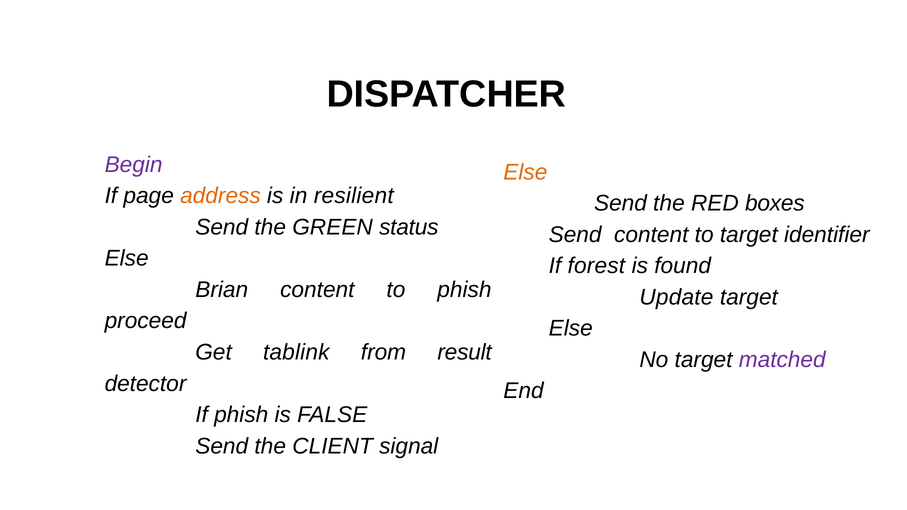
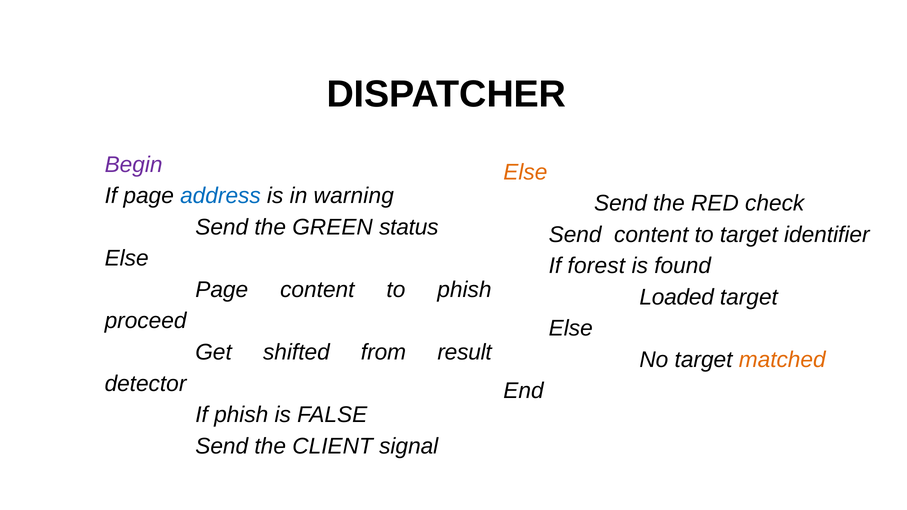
address colour: orange -> blue (220, 196)
resilient: resilient -> warning (354, 196)
boxes: boxes -> check (775, 203)
Brian: Brian -> Page (222, 290)
Update: Update -> Loaded (677, 297)
tablink: tablink -> shifted (296, 352)
matched colour: purple -> orange (782, 360)
